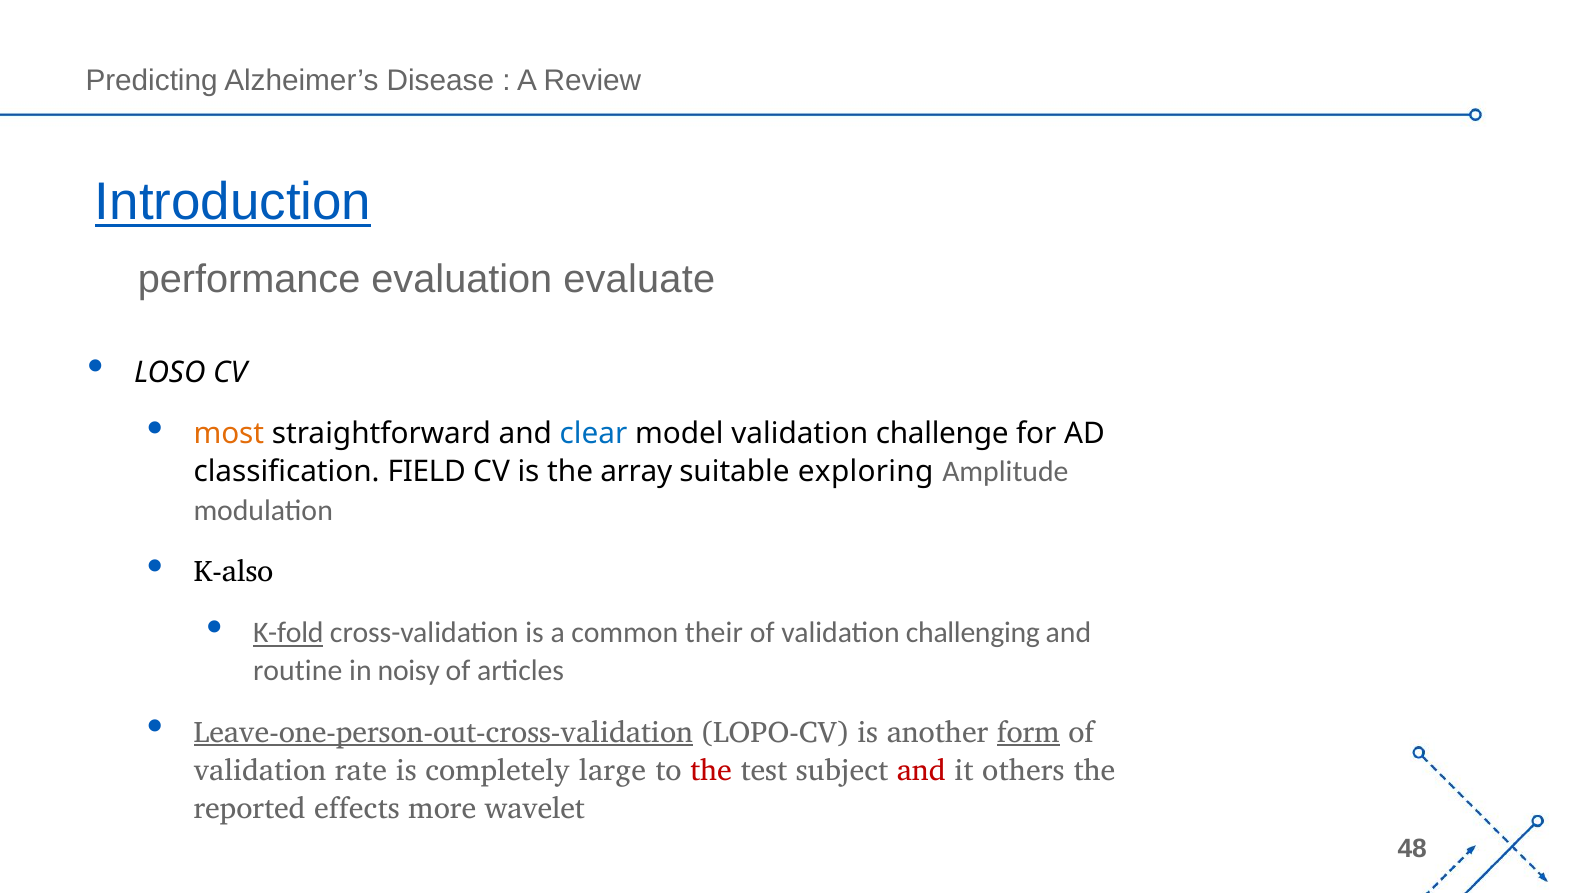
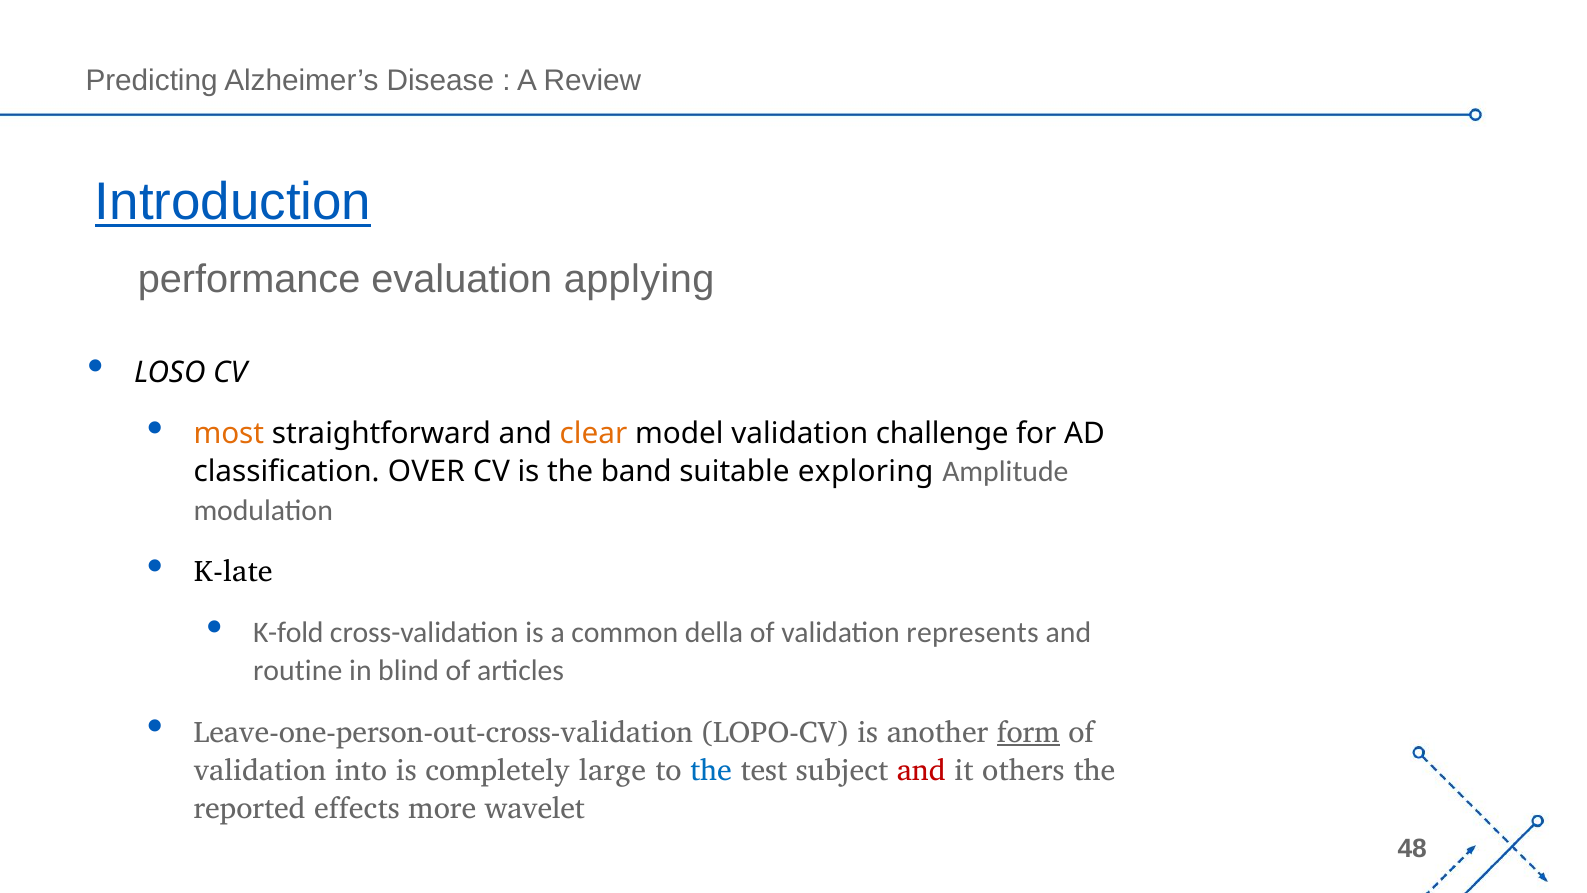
evaluate: evaluate -> applying (639, 279)
clear colour: blue -> orange (594, 434)
FIELD: FIELD -> OVER (426, 472)
array: array -> band (636, 472)
K-also: K-also -> K-late (233, 571)
K-fold underline: present -> none (288, 633)
their: their -> della (714, 633)
challenging: challenging -> represents (973, 633)
noisy: noisy -> blind (409, 671)
Leave-one-person-out-cross-validation underline: present -> none (443, 732)
rate: rate -> into (361, 770)
the colour: red -> blue (711, 770)
